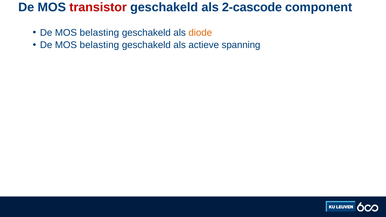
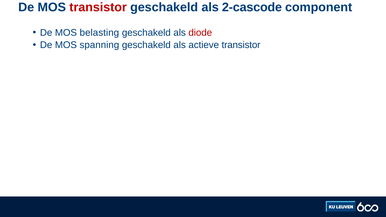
diode colour: orange -> red (200, 33)
belasting: belasting -> spanning (99, 45)
actieve spanning: spanning -> transistor (241, 45)
